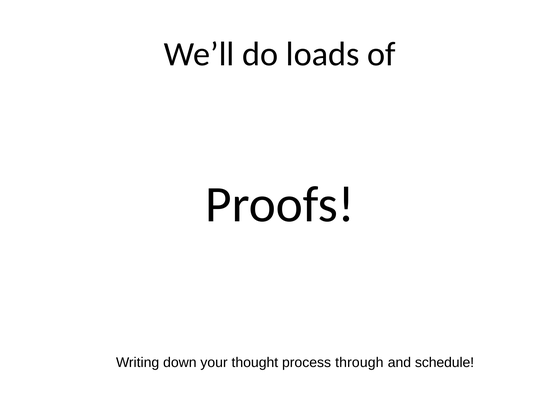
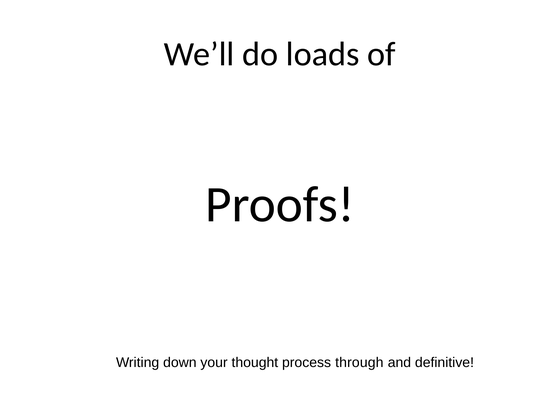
schedule: schedule -> definitive (444, 363)
